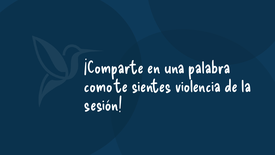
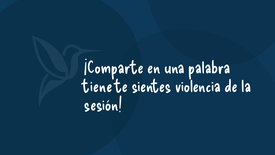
como: como -> tiene (98, 86)
